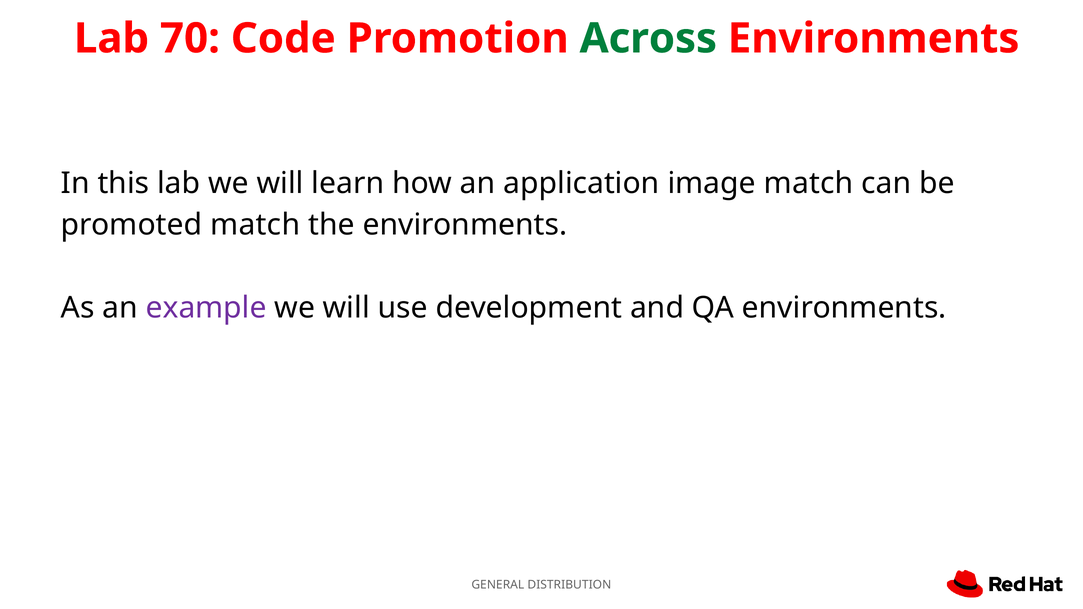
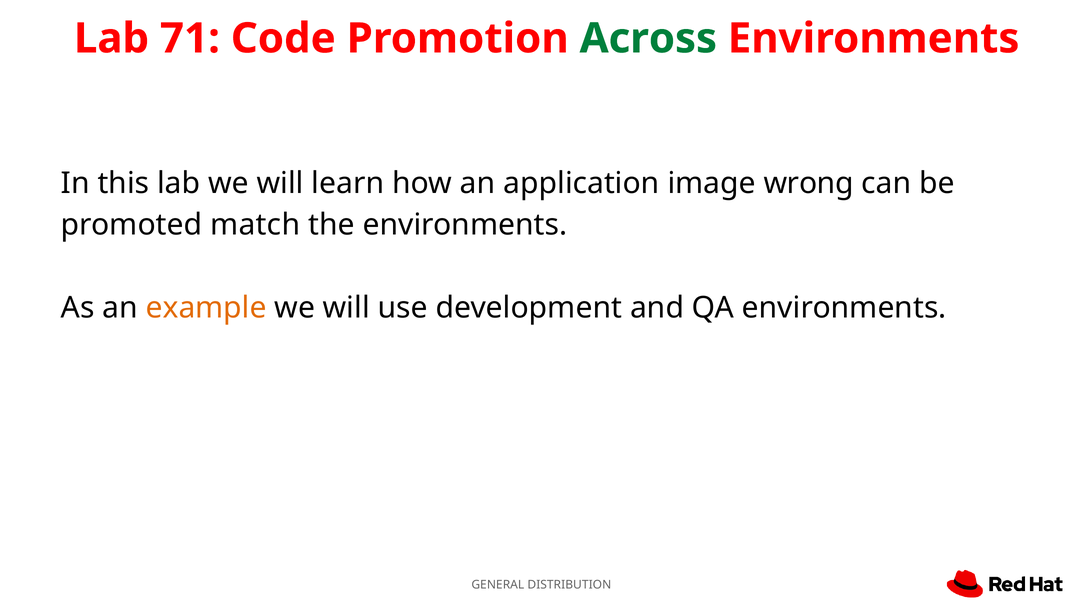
70: 70 -> 71 (190, 39)
image match: match -> wrong (809, 183)
example colour: purple -> orange (206, 308)
